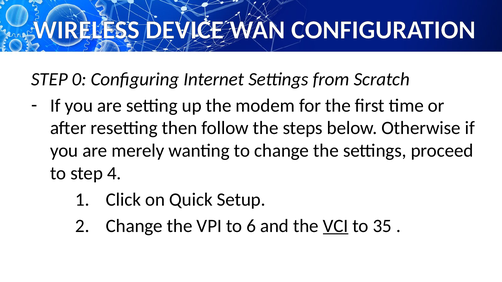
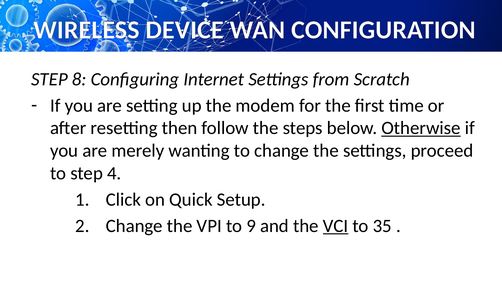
0: 0 -> 8 (79, 79)
Otherwise underline: none -> present (421, 128)
6: 6 -> 9 (251, 226)
